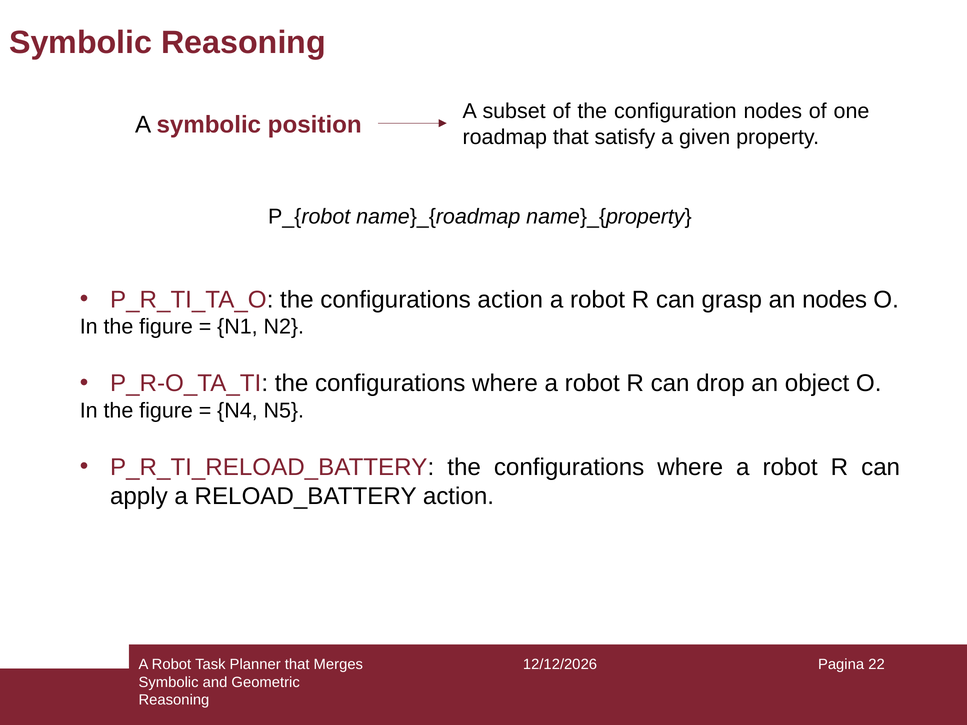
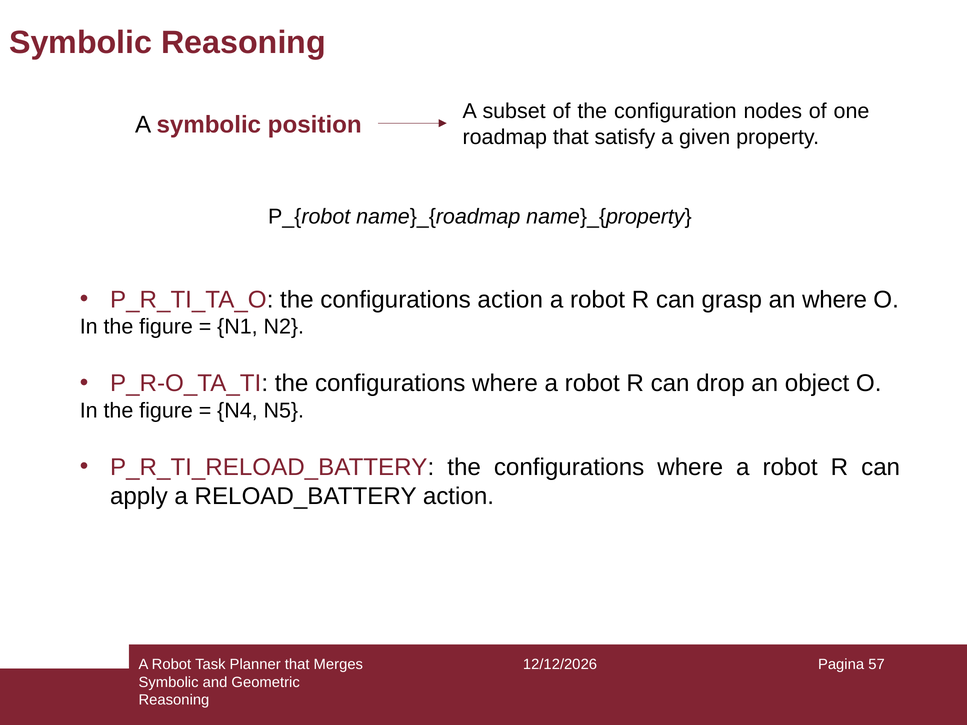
an nodes: nodes -> where (835, 300)
22: 22 -> 57 (877, 665)
